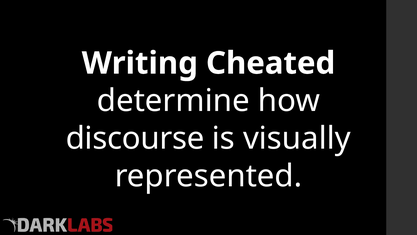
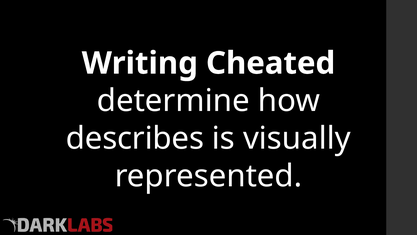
discourse: discourse -> describes (135, 138)
